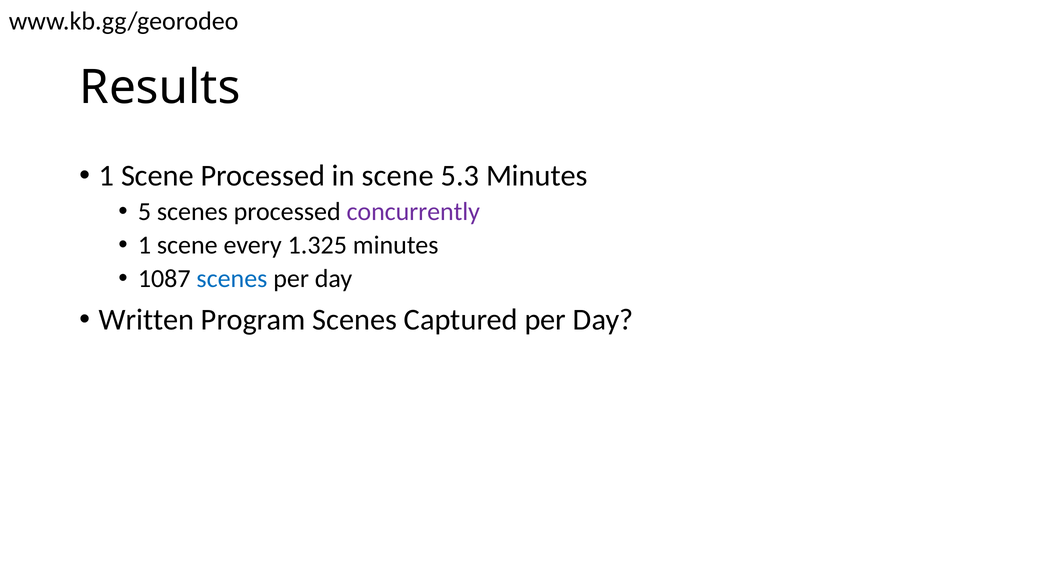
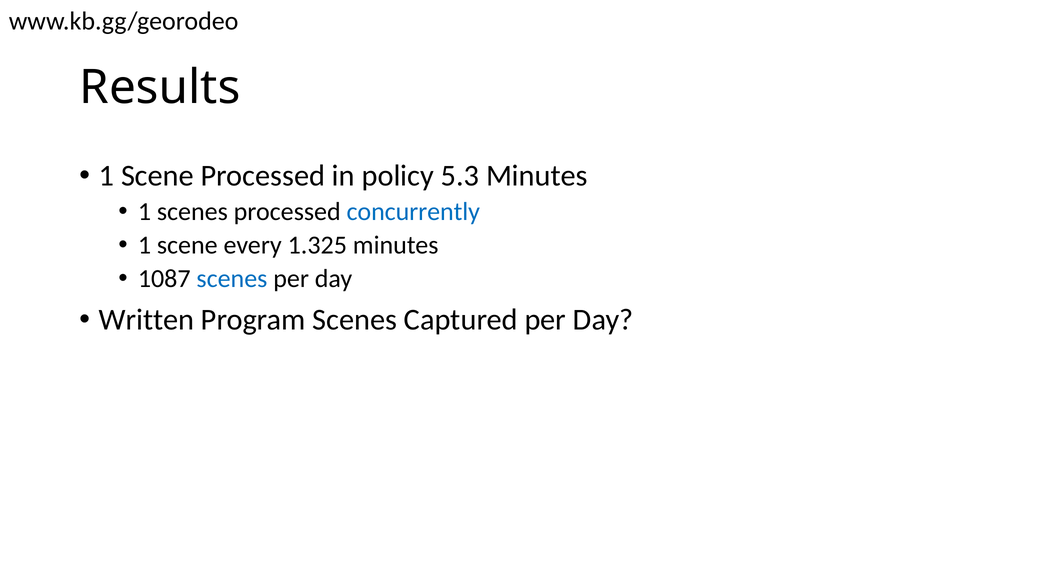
in scene: scene -> policy (398, 176)
5: 5 -> 1 (145, 212)
concurrently colour: purple -> blue (413, 212)
